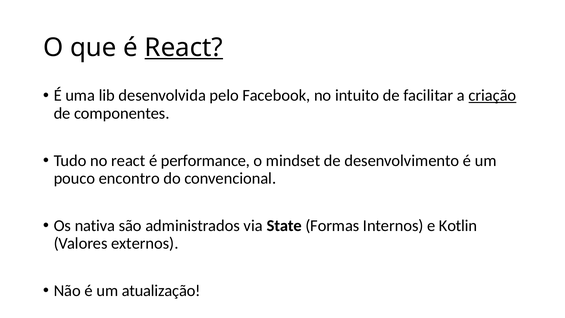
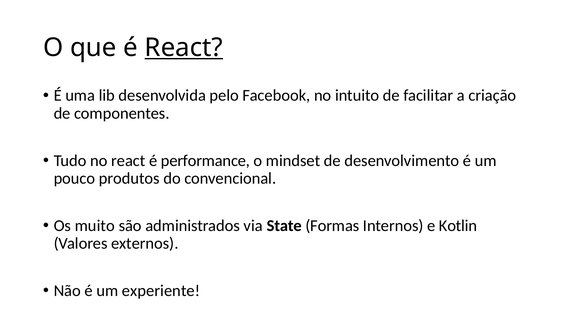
criação underline: present -> none (492, 95)
encontro: encontro -> produtos (129, 178)
nativa: nativa -> muito (95, 226)
atualização: atualização -> experiente (161, 291)
